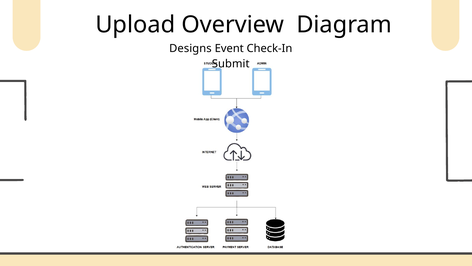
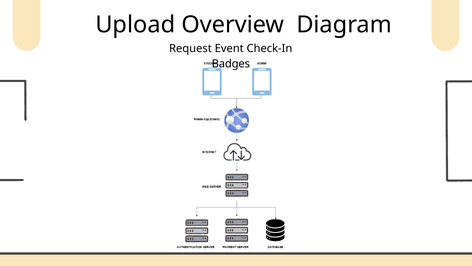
Designs: Designs -> Request (190, 48)
Submit: Submit -> Badges (231, 64)
